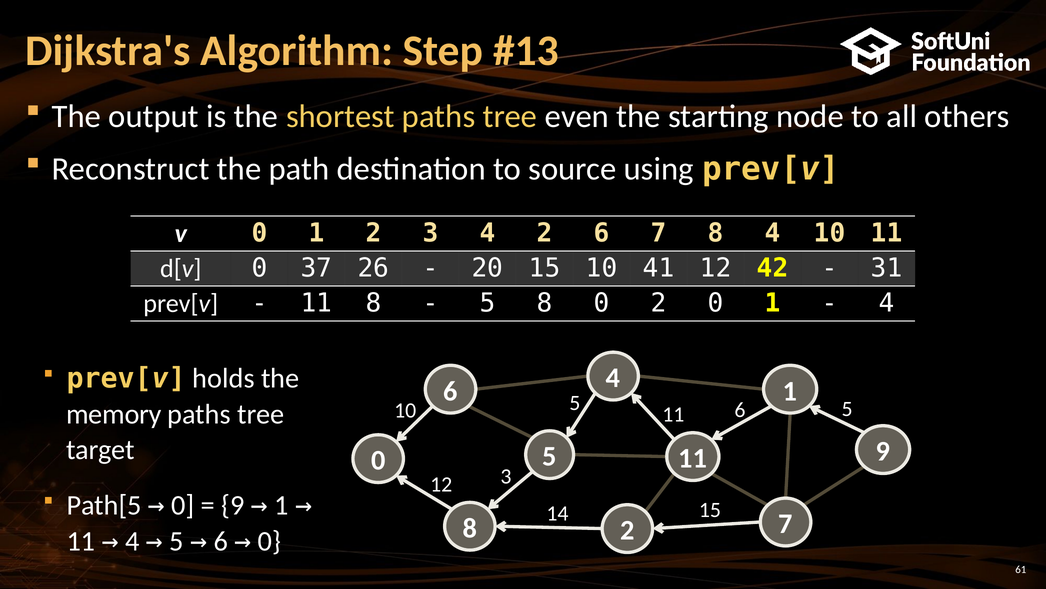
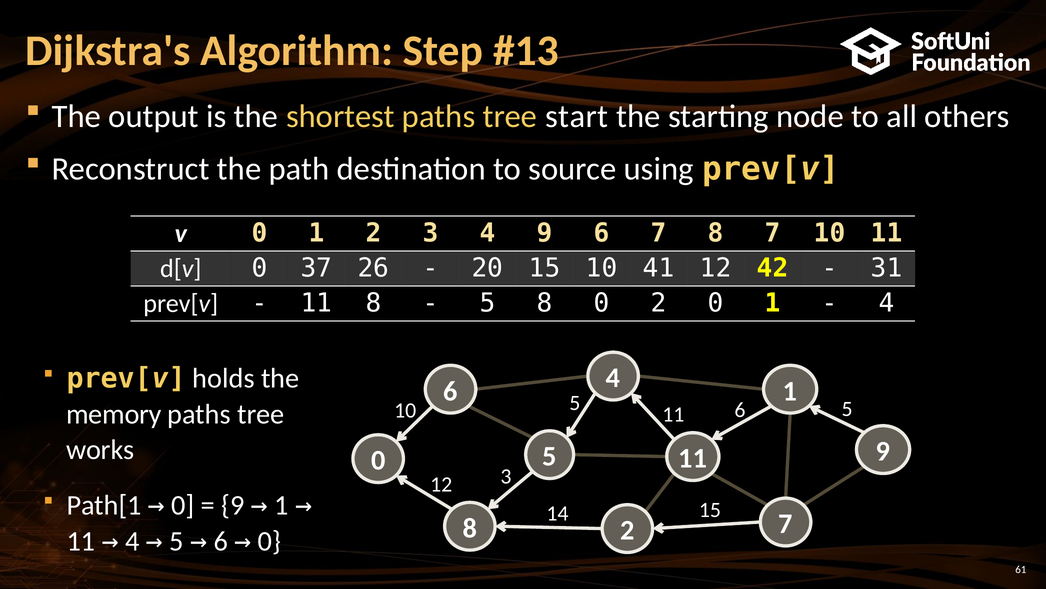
even: even -> start (577, 117)
4 2: 2 -> 9 (545, 233)
7 8 4: 4 -> 7 (773, 233)
target: target -> works (100, 450)
Path[5: Path[5 -> Path[1 (104, 505)
